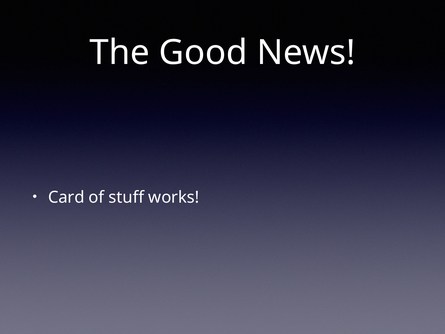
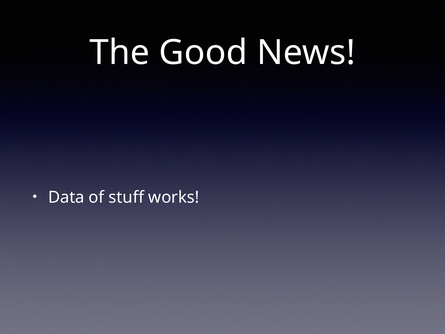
Card: Card -> Data (66, 197)
